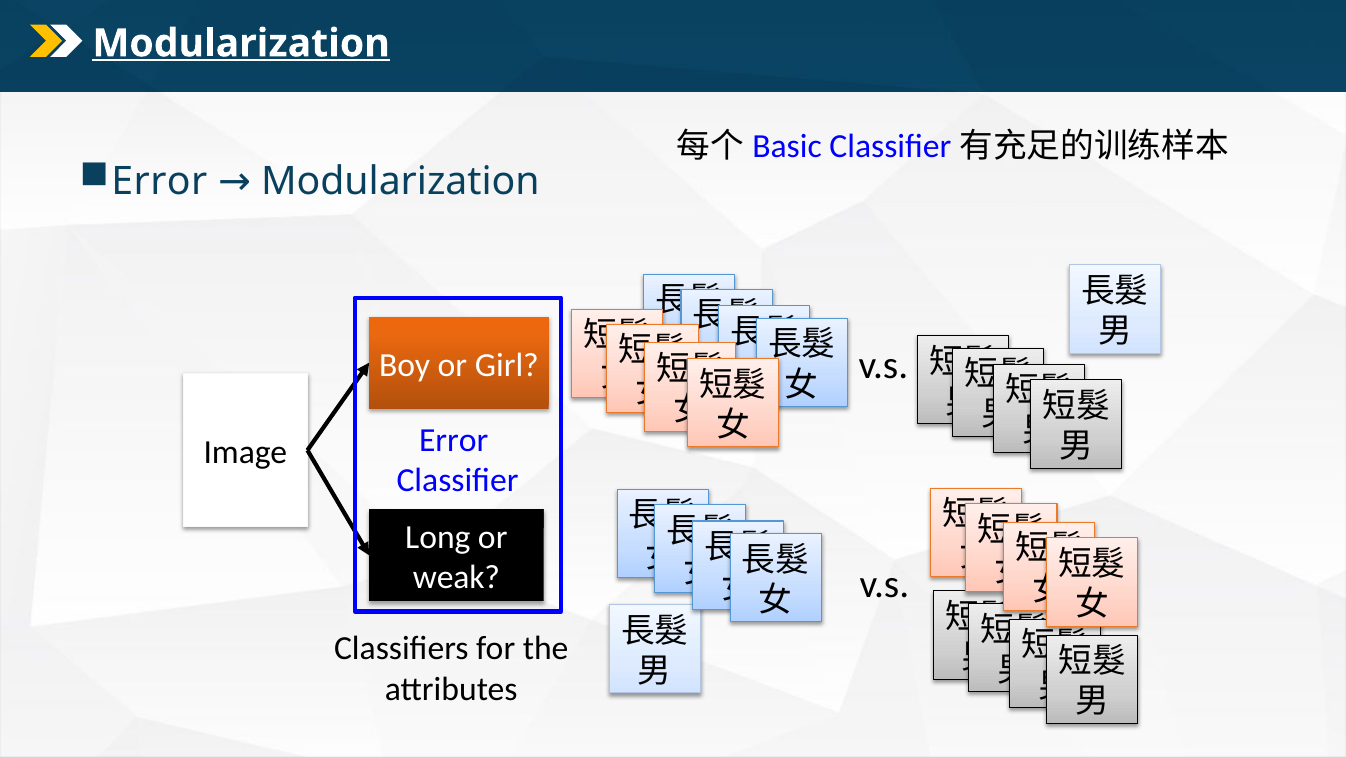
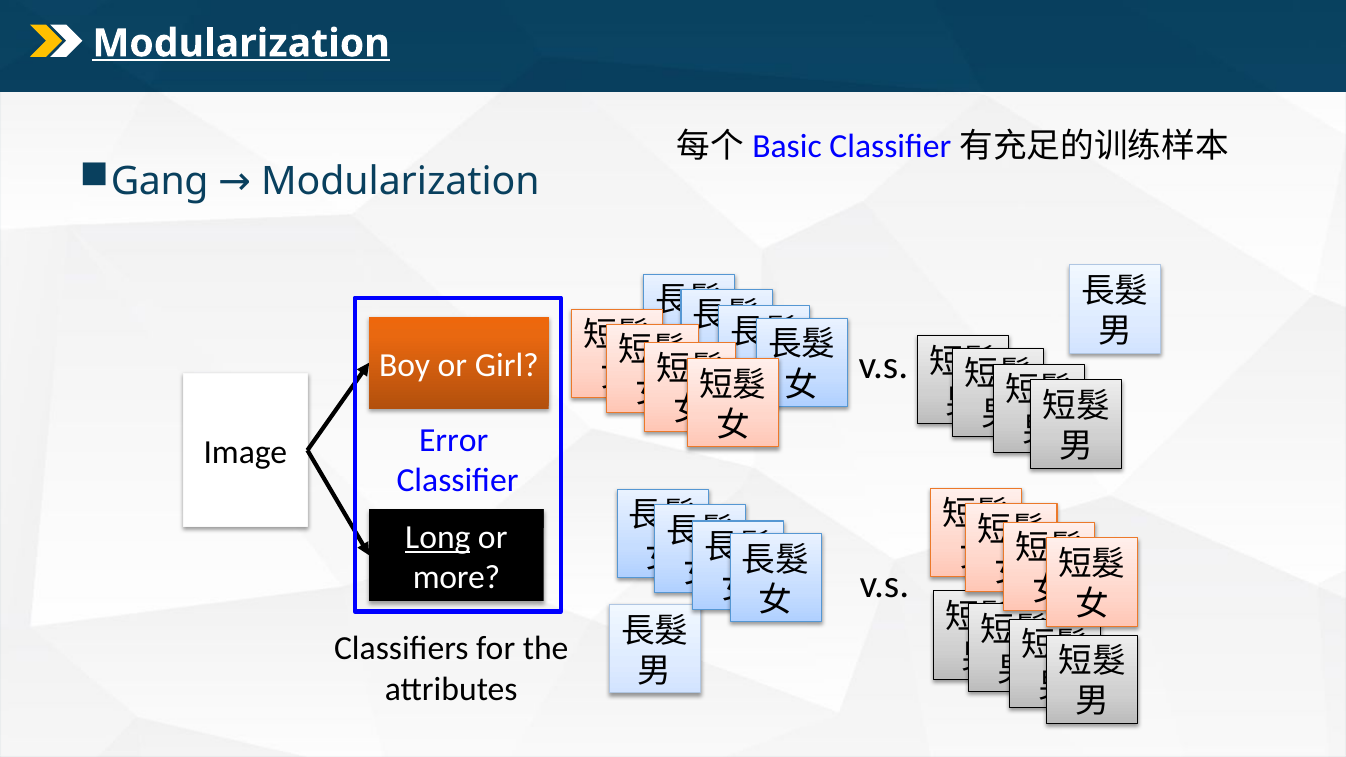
Error: Error -> Gang (160, 182)
Long underline: none -> present (438, 538)
weak: weak -> more (457, 578)
